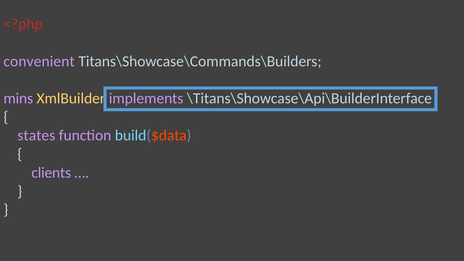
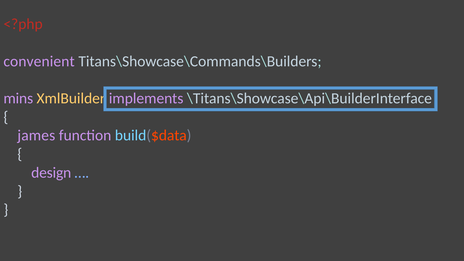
states: states -> james (36, 136)
clients: clients -> design (51, 173)
